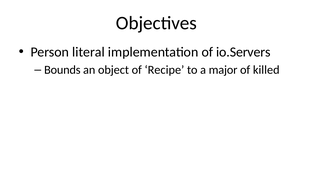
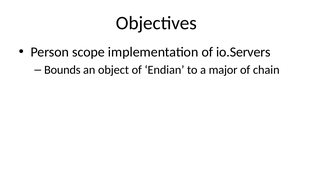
literal: literal -> scope (89, 52)
Recipe: Recipe -> Endian (164, 70)
killed: killed -> chain (266, 70)
